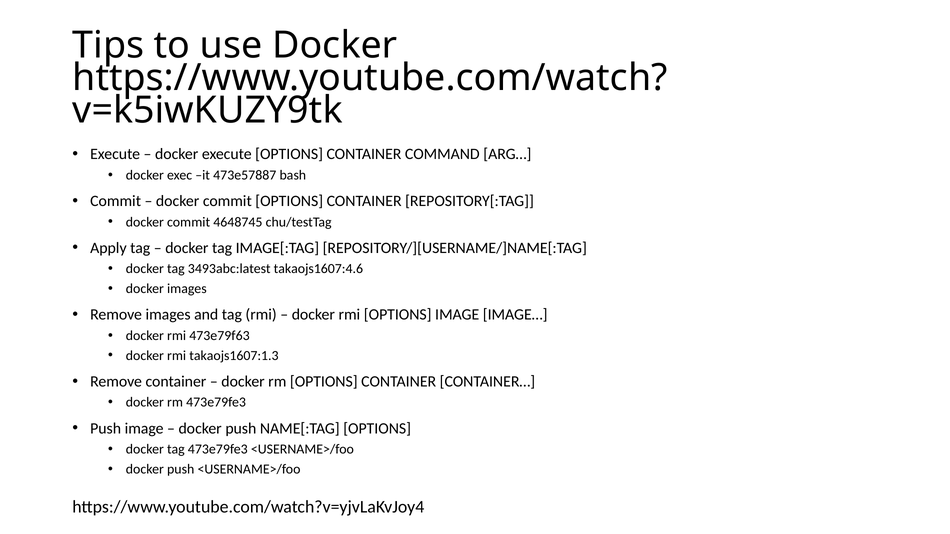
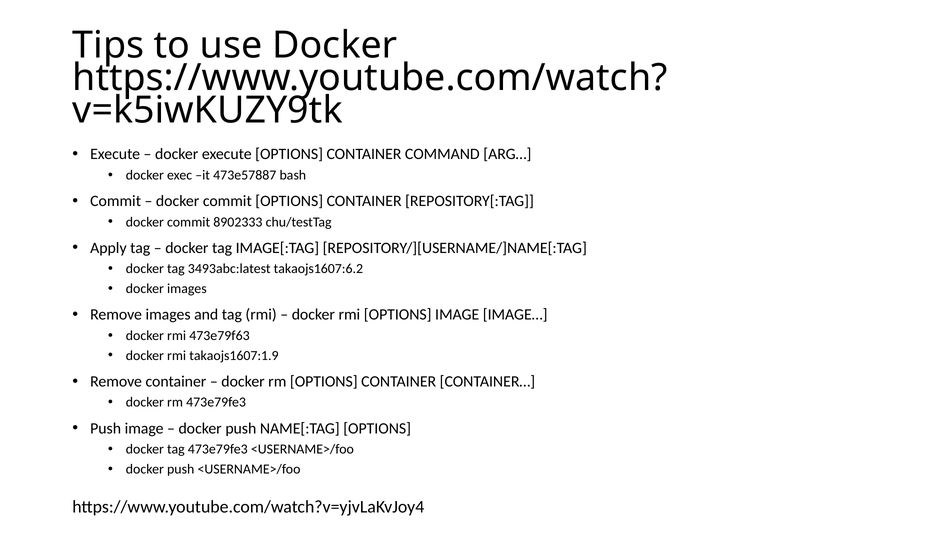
4648745: 4648745 -> 8902333 (238, 222)
takaojs1607:4.6: takaojs1607:4.6 -> takaojs1607:6.2 (318, 269)
takaojs1607:1.3: takaojs1607:1.3 -> takaojs1607:1.9 (234, 356)
